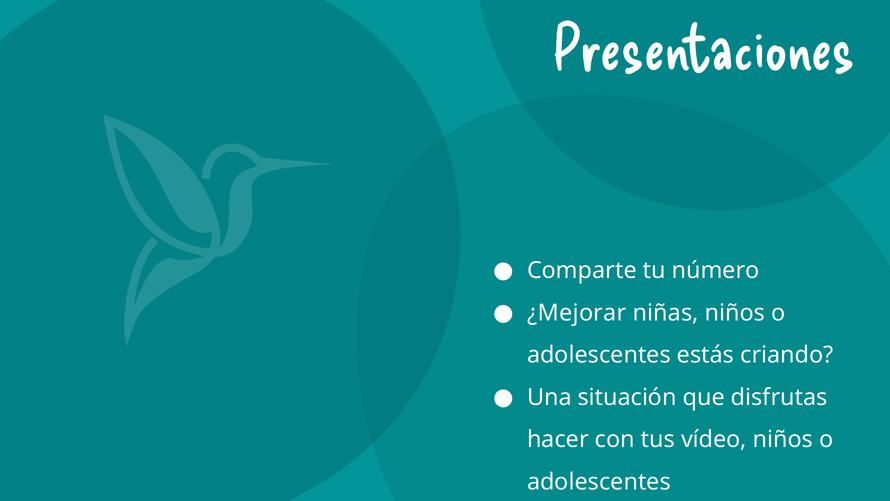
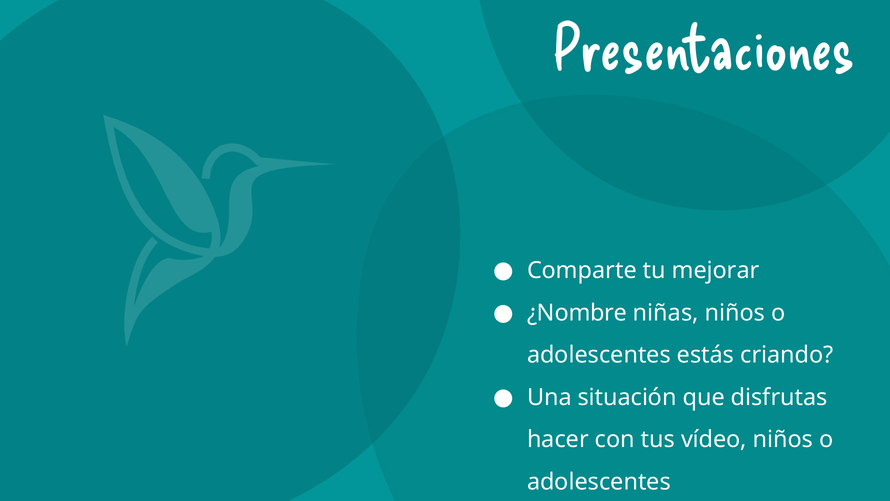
número: número -> mejorar (716, 270)
¿Mejorar: ¿Mejorar -> ¿Nombre (577, 313)
